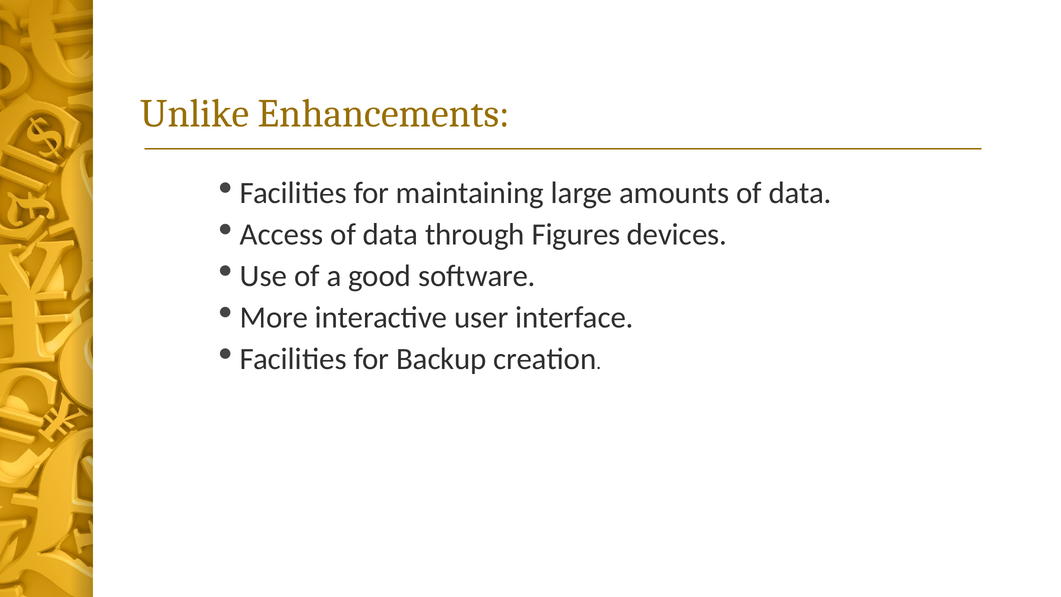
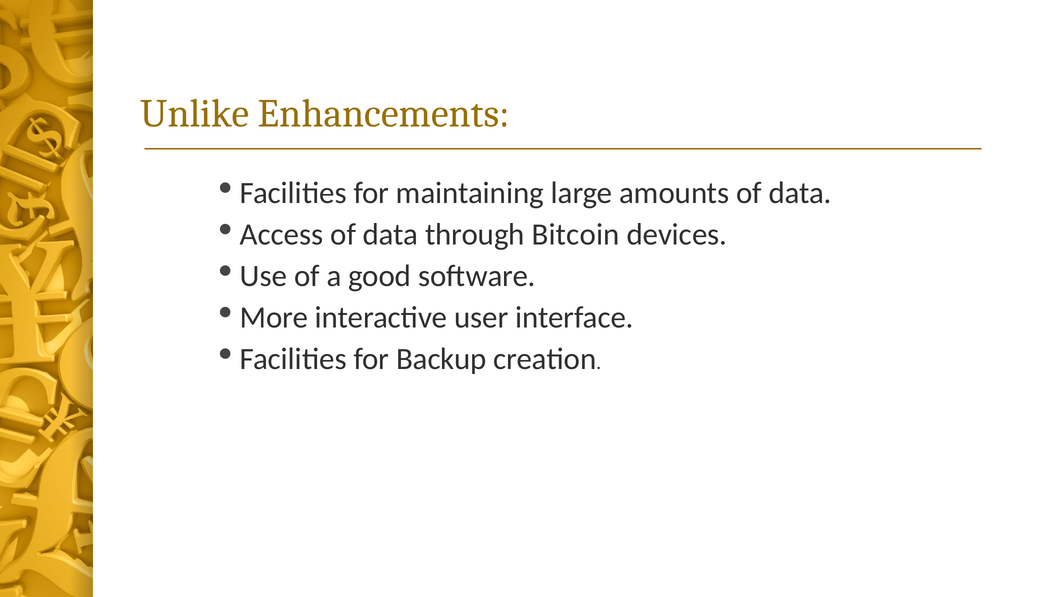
Figures: Figures -> Bitcoin (576, 234)
